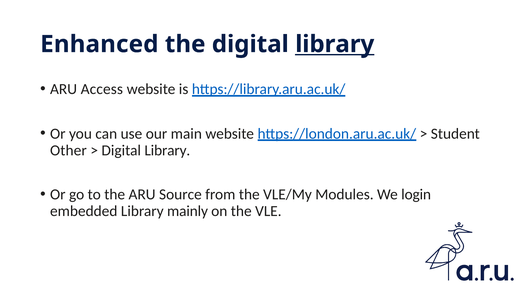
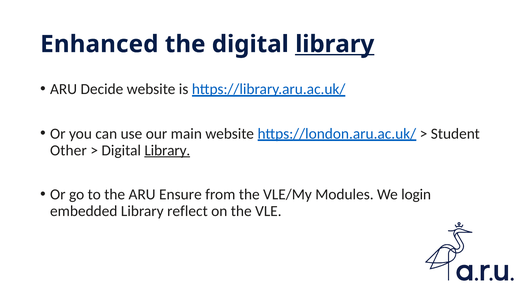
Access: Access -> Decide (102, 89)
Library underline: none -> present (167, 150)
Source: Source -> Ensure (180, 195)
mainly: mainly -> reflect (187, 211)
